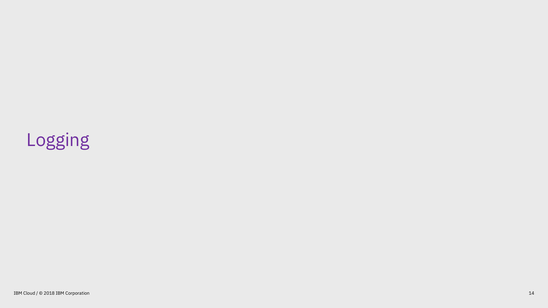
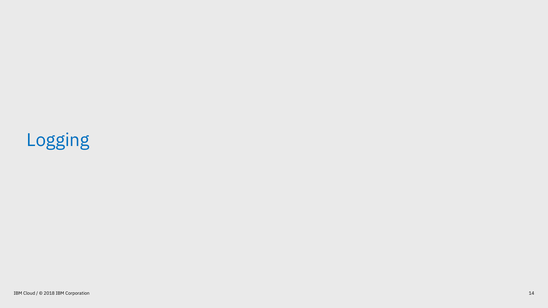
Logging colour: purple -> blue (58, 140)
